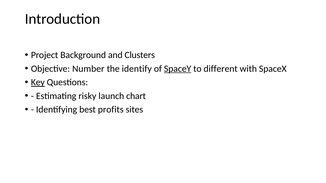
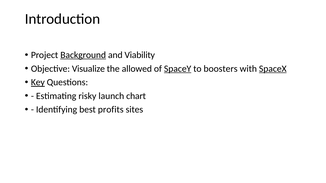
Background underline: none -> present (83, 55)
Clusters: Clusters -> Viability (140, 55)
Number: Number -> Visualize (88, 69)
identify: identify -> allowed (137, 69)
different: different -> boosters (221, 69)
SpaceX underline: none -> present (273, 69)
